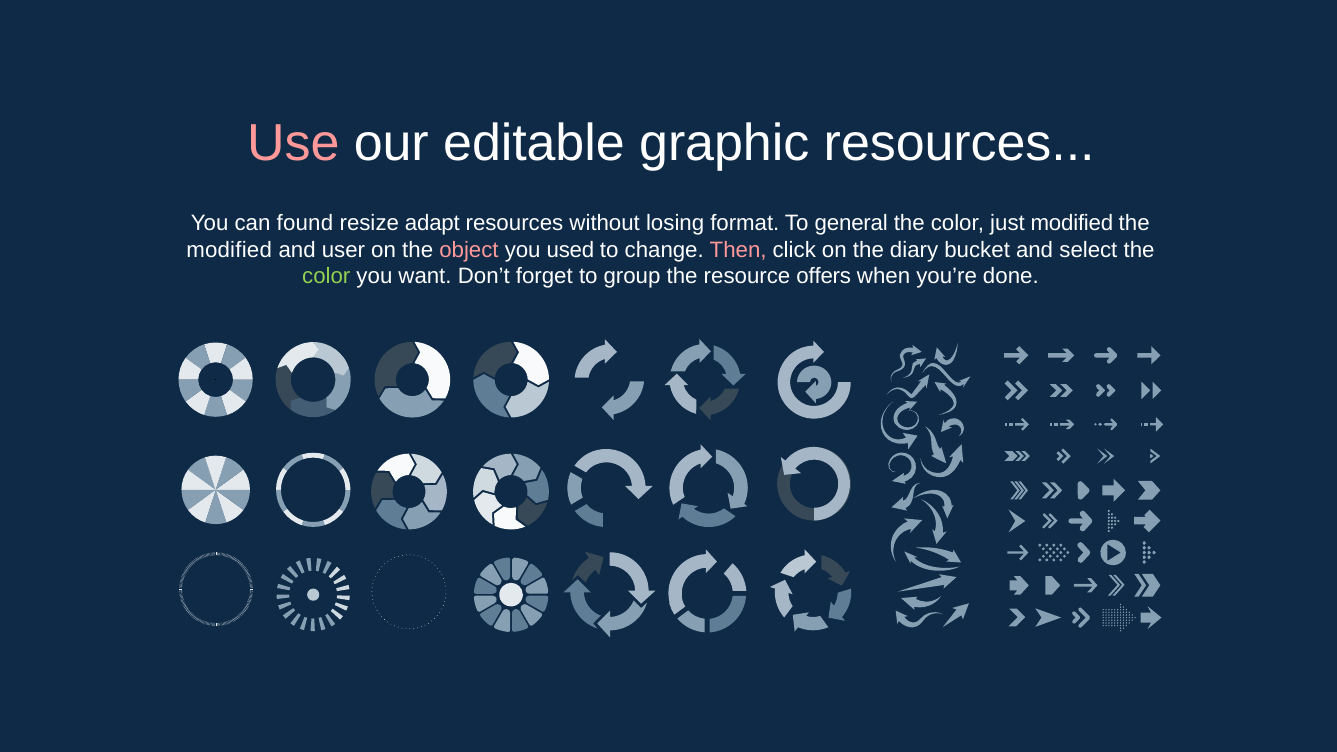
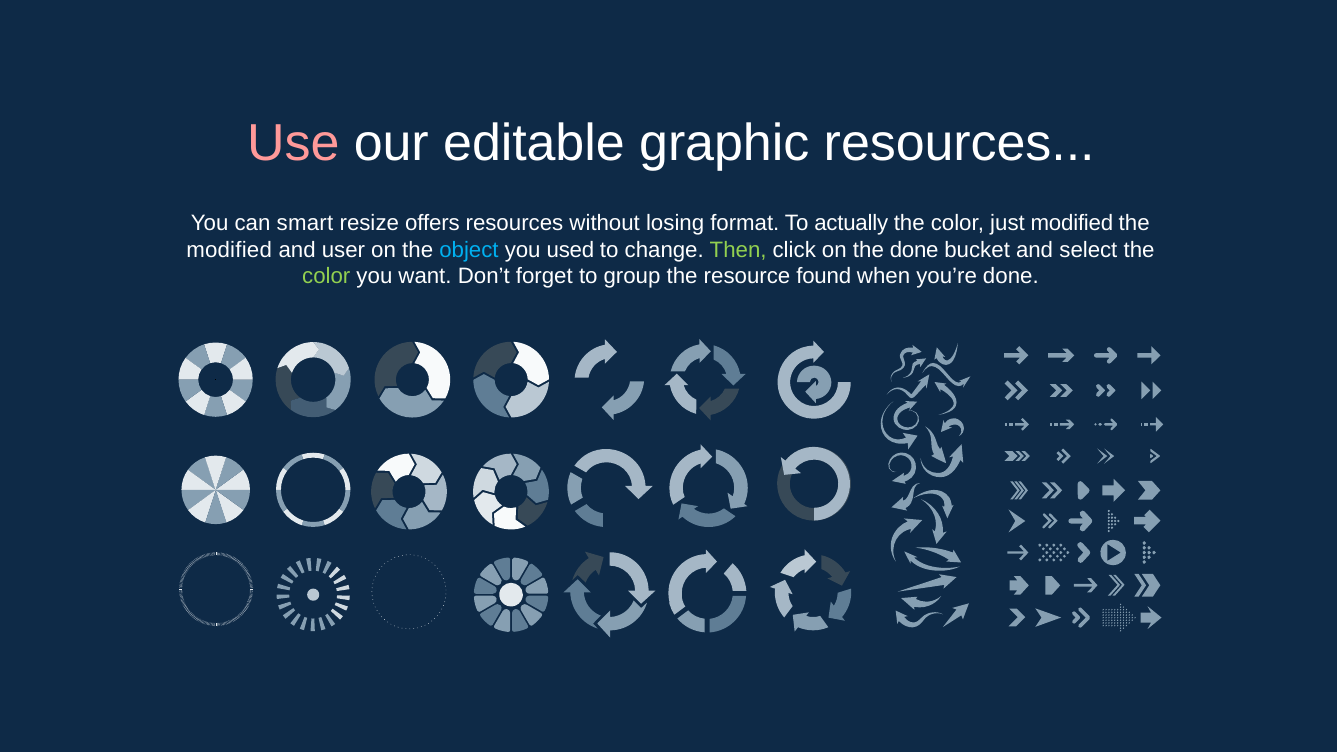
found: found -> smart (305, 223)
adapt: adapt -> offers (432, 223)
general: general -> actually (851, 223)
object colour: pink -> light blue (469, 250)
Then colour: pink -> light green (738, 250)
the diary: diary -> done (914, 250)
offers: offers -> found (824, 277)
